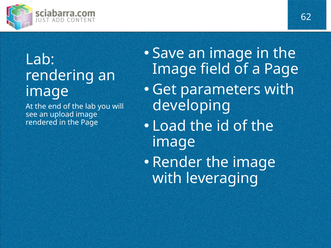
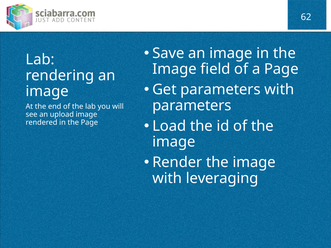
developing: developing -> parameters (192, 106)
